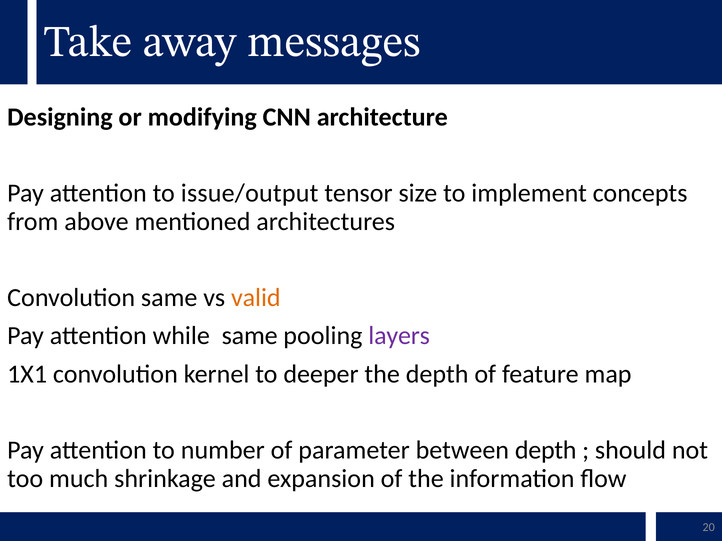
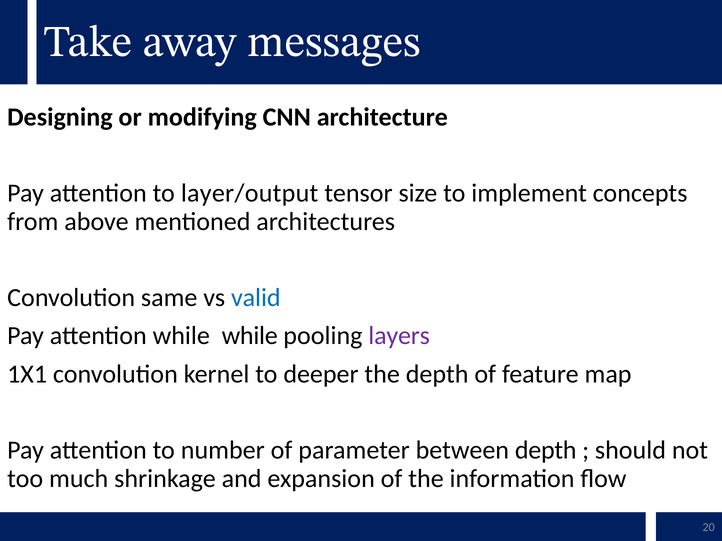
issue/output: issue/output -> layer/output (250, 194)
valid colour: orange -> blue (256, 298)
while same: same -> while (250, 336)
